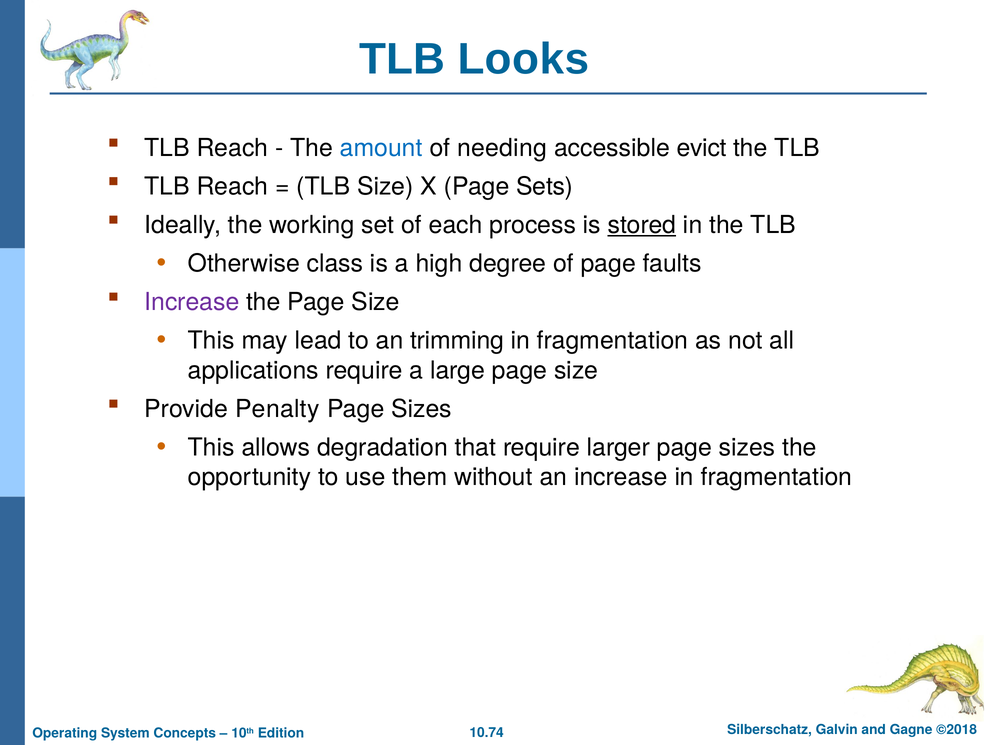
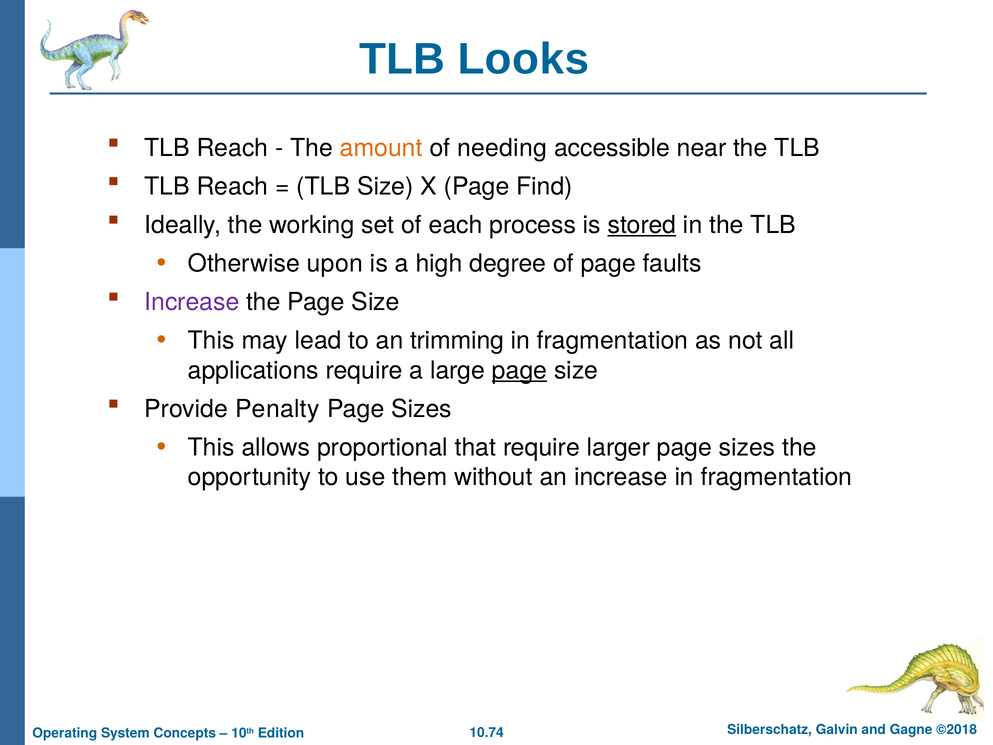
amount colour: blue -> orange (381, 148)
evict: evict -> near (702, 148)
Sets: Sets -> Find (545, 187)
class: class -> upon (335, 264)
page underline: none -> present (520, 370)
degradation: degradation -> proportional (383, 447)
